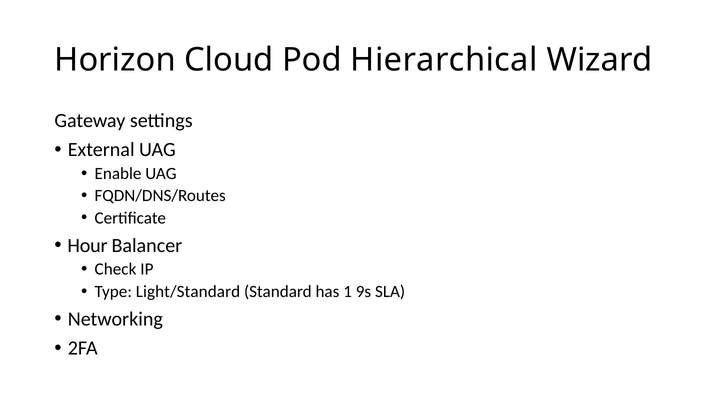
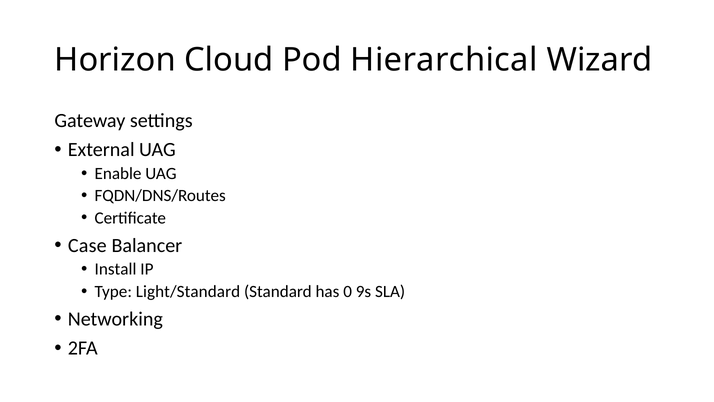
Hour: Hour -> Case (87, 245)
Check: Check -> Install (116, 269)
1: 1 -> 0 (348, 291)
